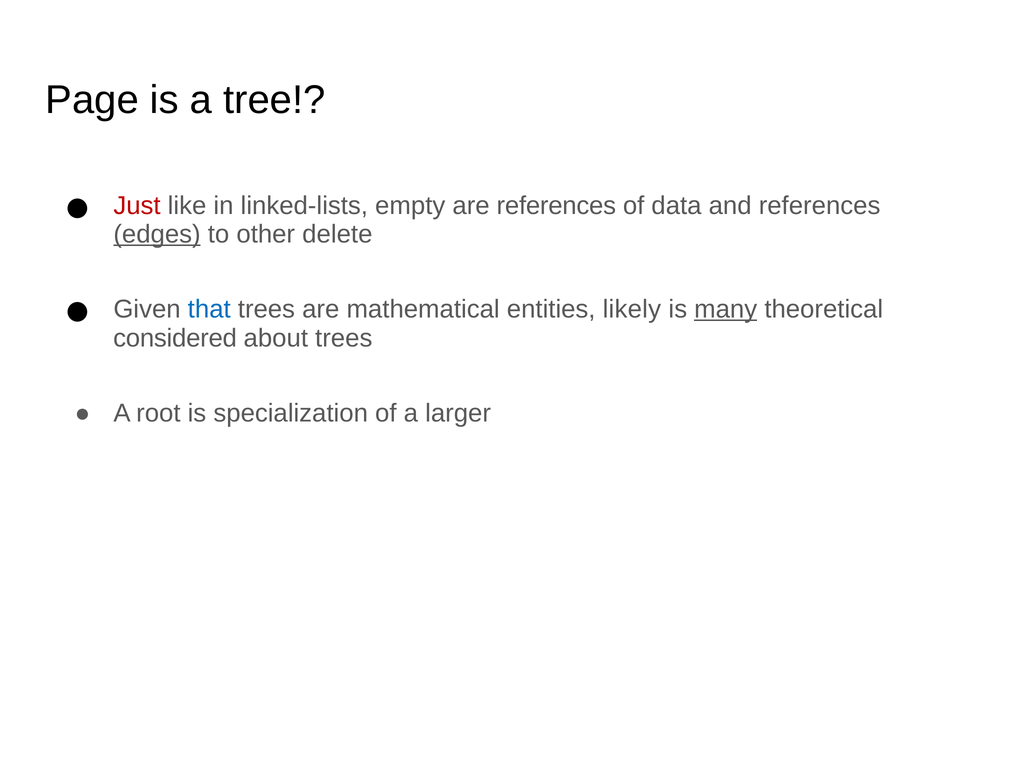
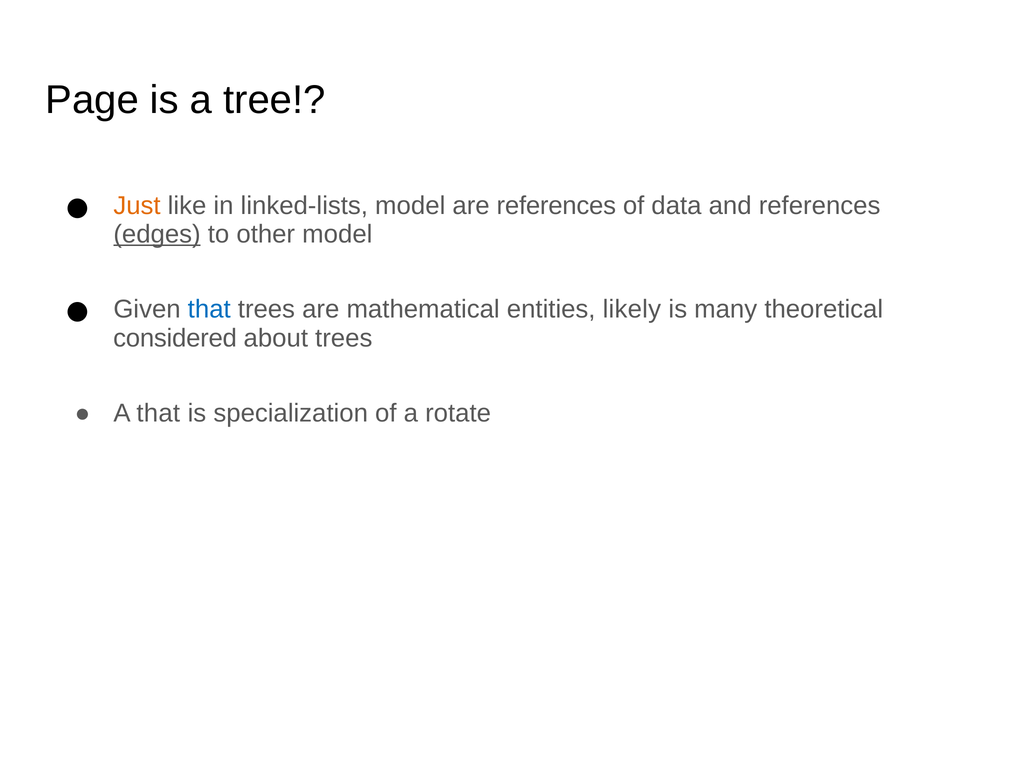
Just colour: red -> orange (137, 206)
linked-lists empty: empty -> model (410, 206)
other delete: delete -> model (337, 234)
many underline: present -> none (726, 309)
A root: root -> that (158, 413)
larger: larger -> rotate (458, 413)
